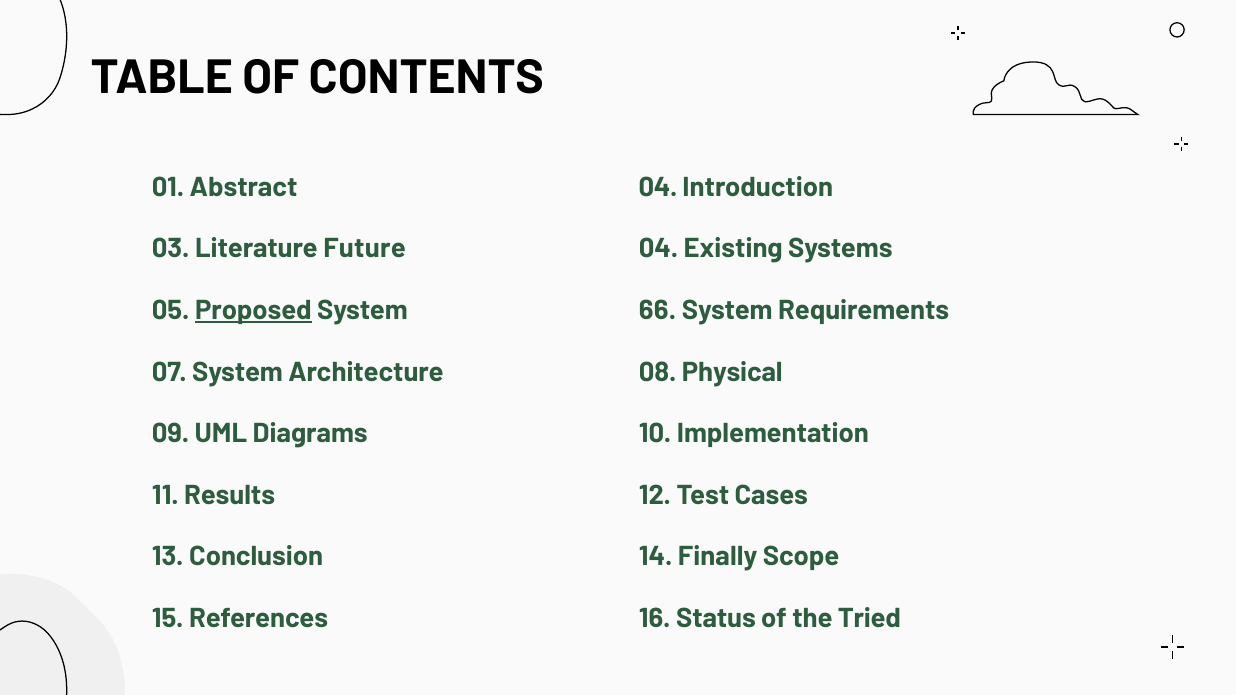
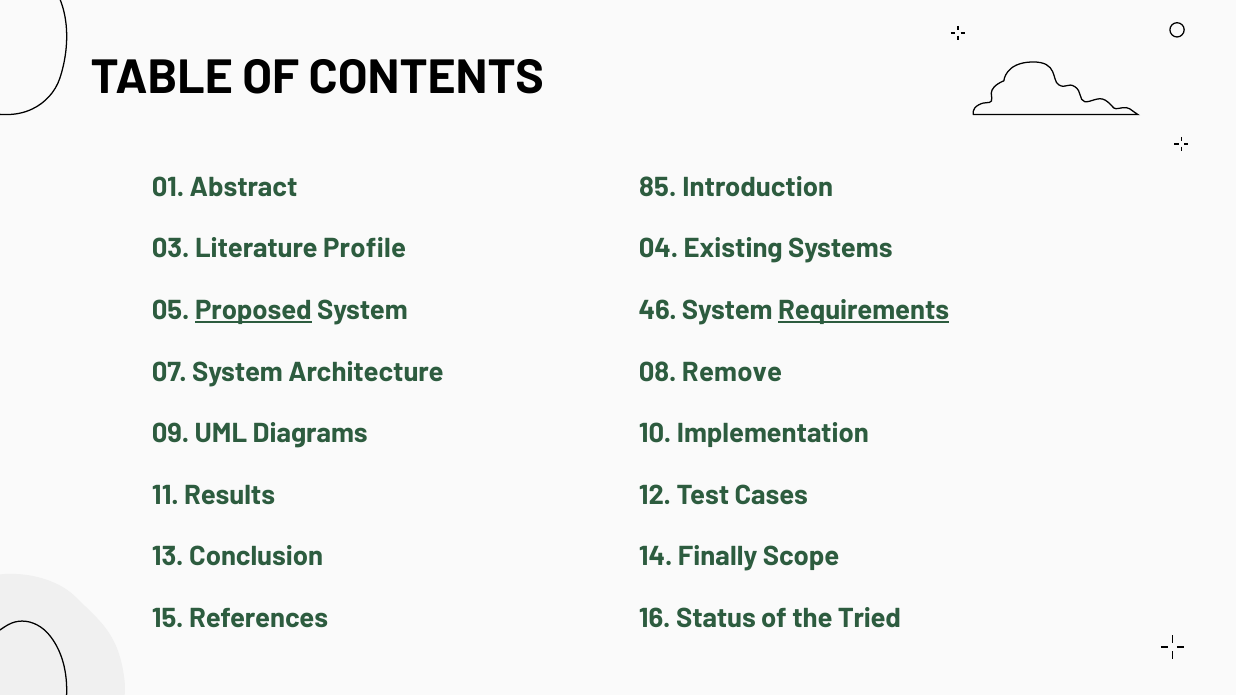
Abstract 04: 04 -> 85 (658, 187)
Future: Future -> Profile (365, 249)
66: 66 -> 46 (658, 311)
Requirements underline: none -> present (864, 311)
Physical: Physical -> Remove (732, 372)
